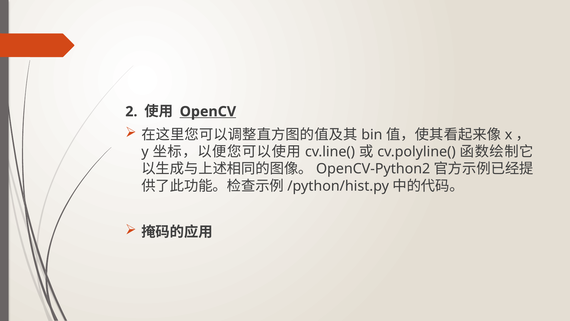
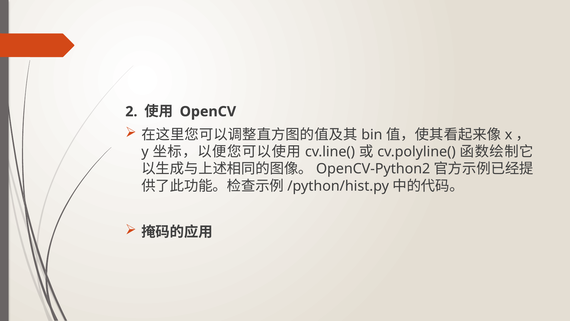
OpenCV underline: present -> none (208, 111)
